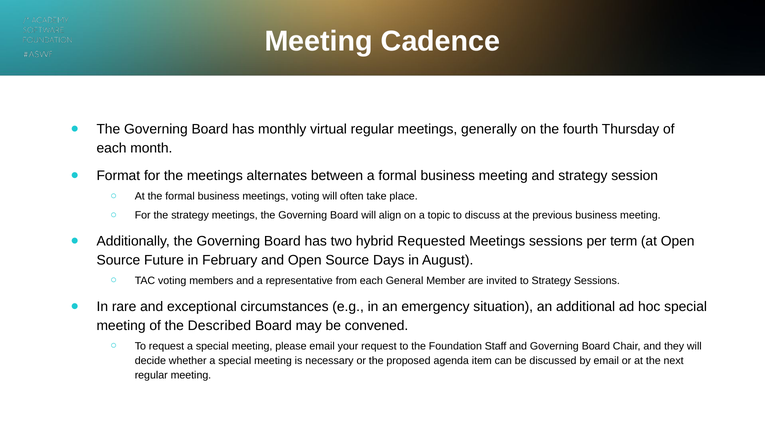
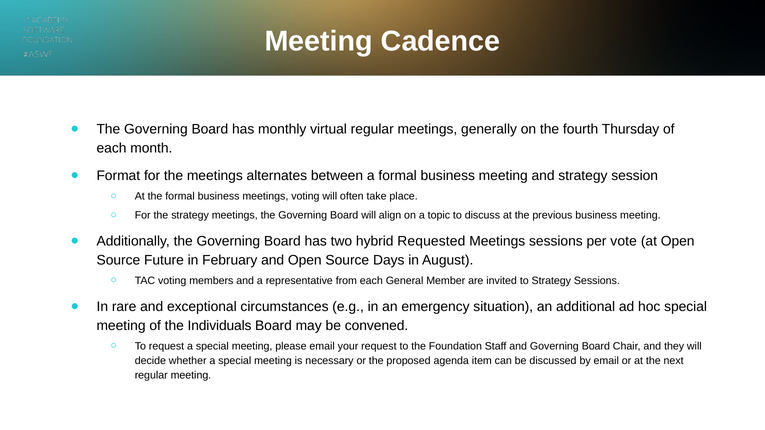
term: term -> vote (624, 241)
Described: Described -> Individuals (220, 326)
